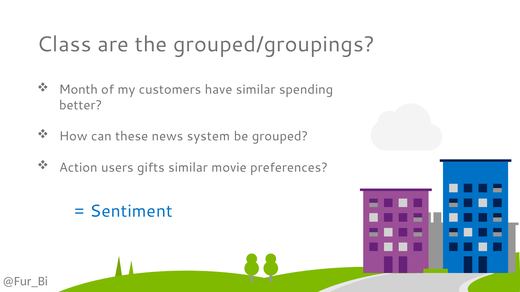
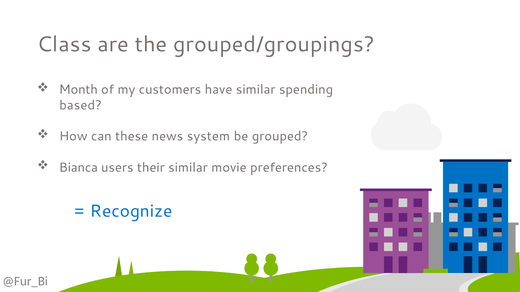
better: better -> based (81, 105)
Action: Action -> Bianca (78, 168)
gifts: gifts -> their (151, 168)
Sentiment: Sentiment -> Recognize (131, 211)
